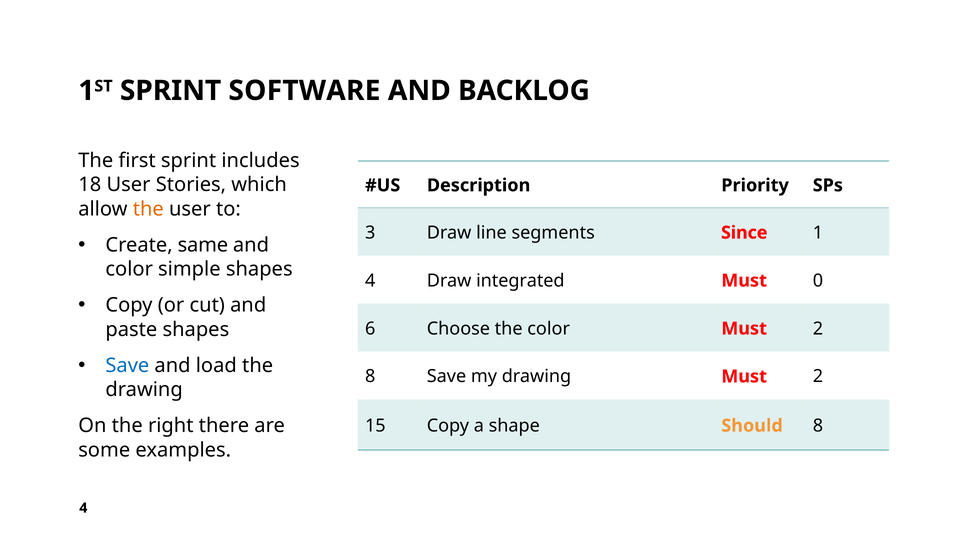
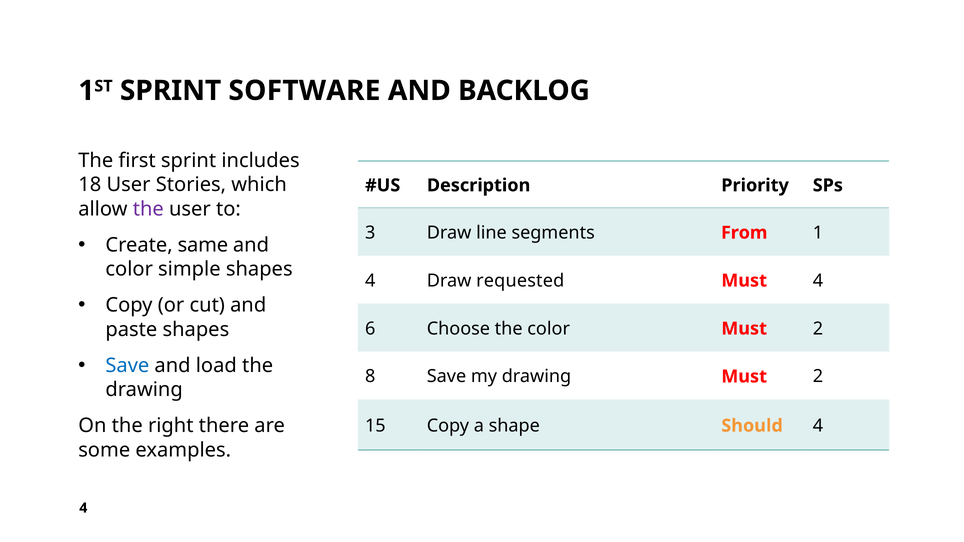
the colour: orange -> purple (148, 209)
Since: Since -> From (744, 233)
integrated: integrated -> requested (520, 281)
Must 0: 0 -> 4 (818, 281)
Should 8: 8 -> 4 (818, 426)
